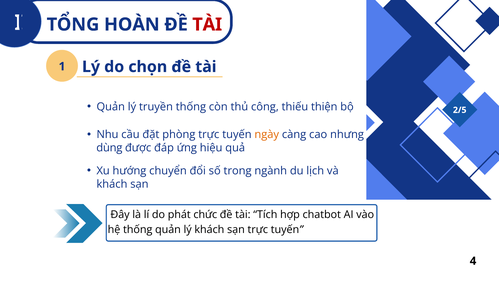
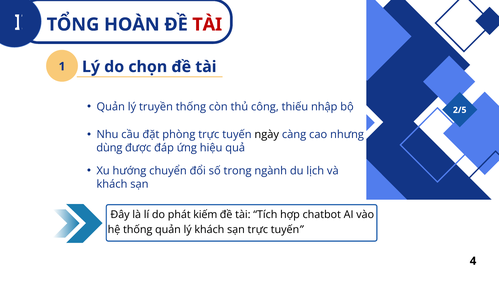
thiện: thiện -> nhập (324, 107)
ngày colour: orange -> black (267, 134)
chức: chức -> kiếm (205, 214)
